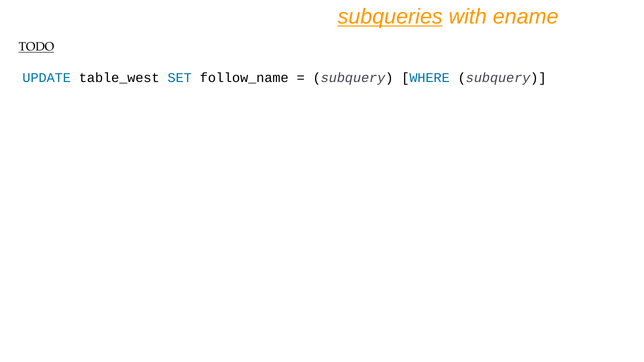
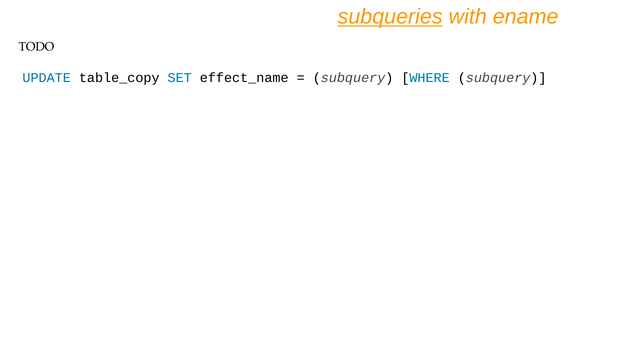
TODO underline: present -> none (36, 47)
table_west: table_west -> table_copy (119, 78)
follow_name: follow_name -> effect_name (244, 78)
